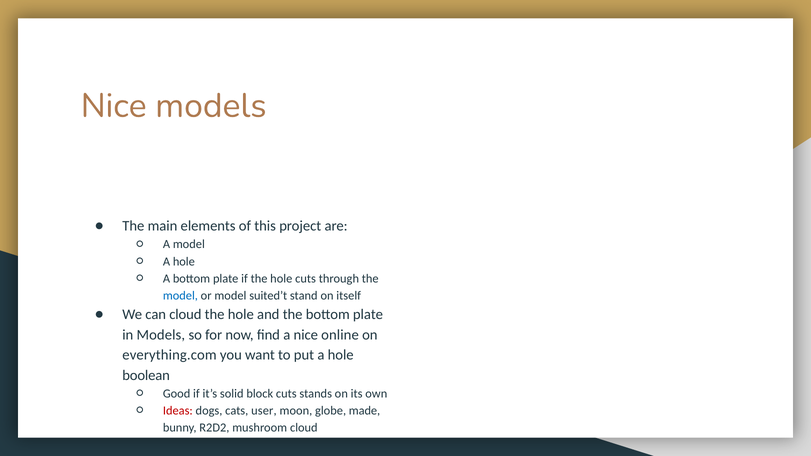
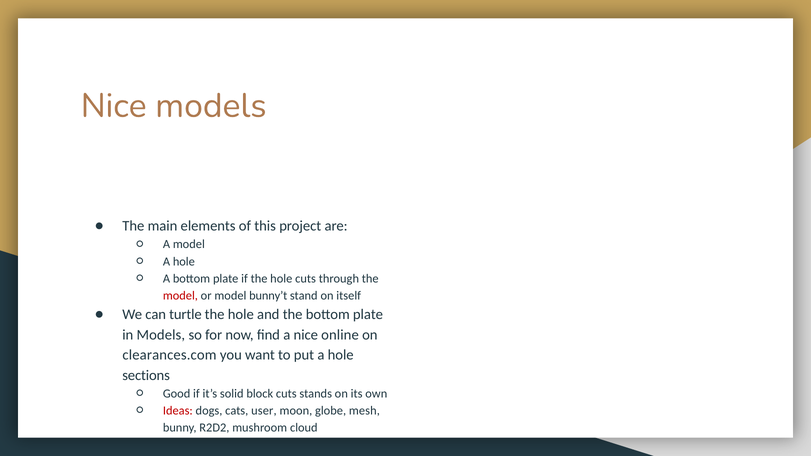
model colour: blue -> red (180, 296)
suited’t: suited’t -> bunny’t (268, 296)
can cloud: cloud -> turtle (185, 315)
everything.com: everything.com -> clearances.com (169, 355)
boolean: boolean -> sections (146, 375)
made: made -> mesh (364, 411)
